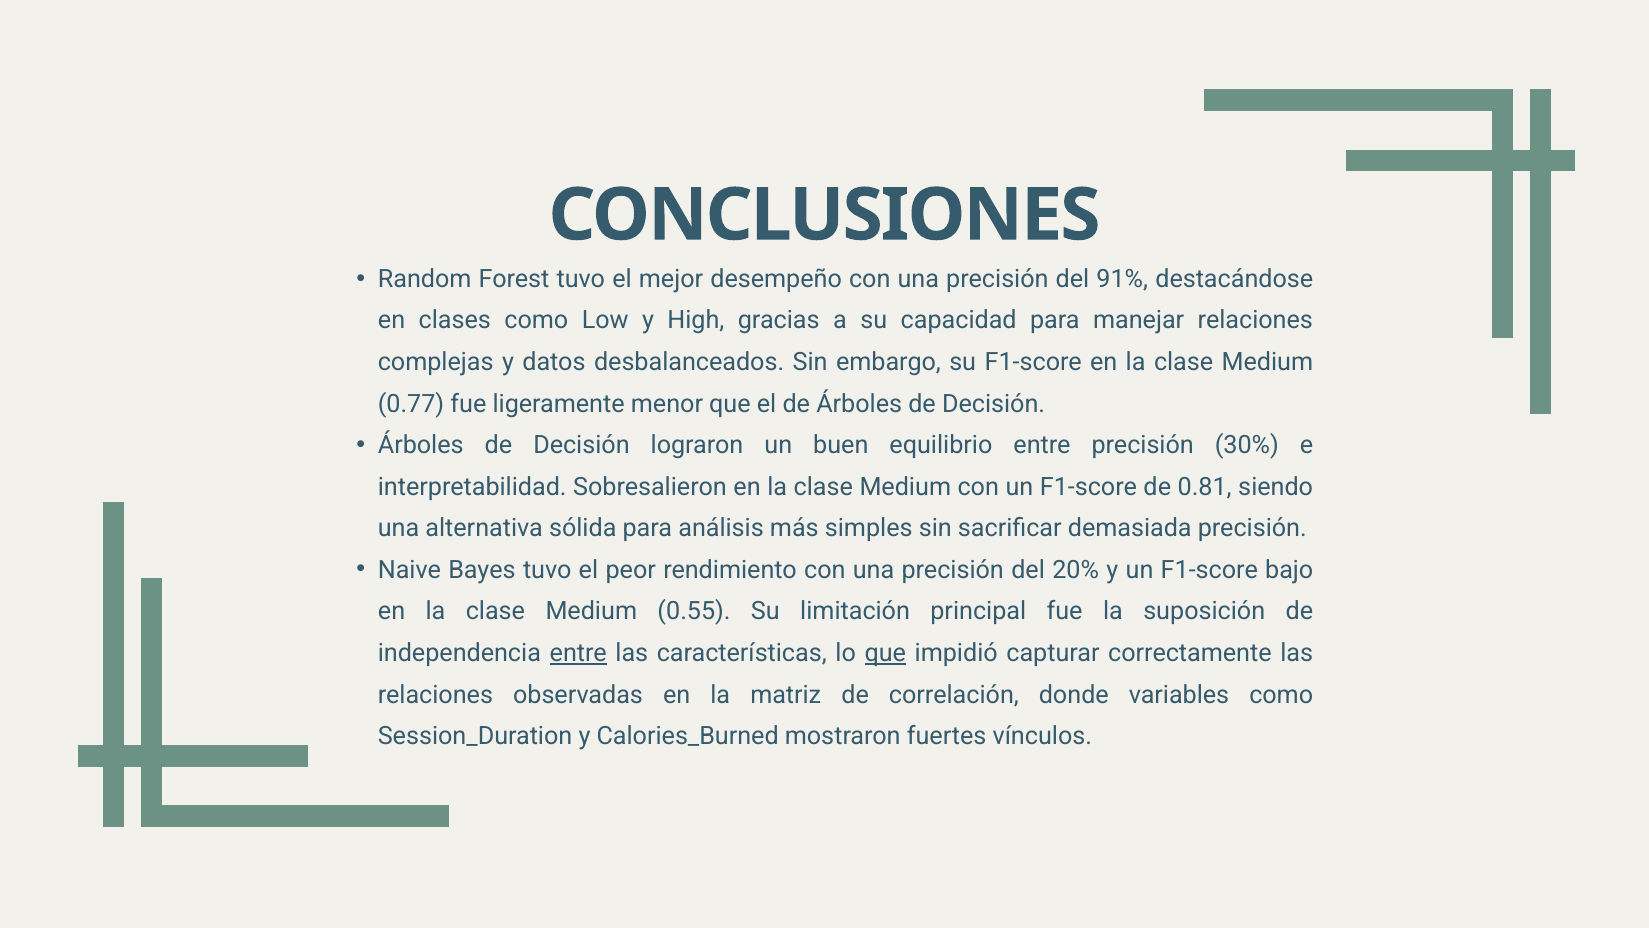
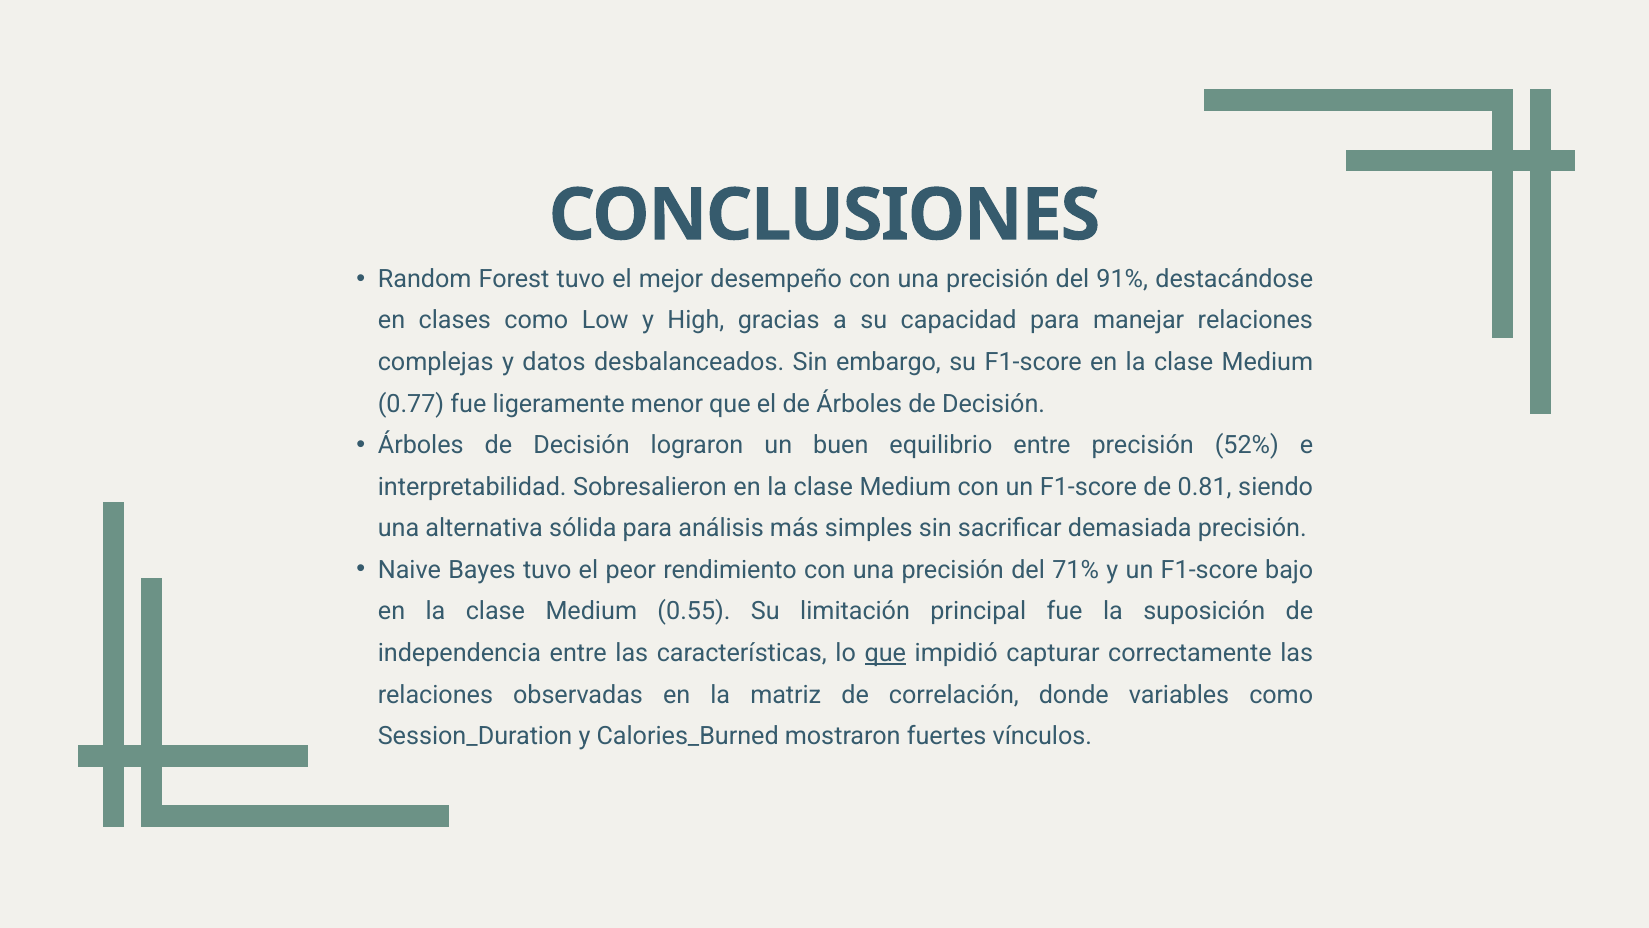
30%: 30% -> 52% (1247, 445)
20%: 20% -> 71% (1076, 570)
entre underline: present -> none (578, 653)
